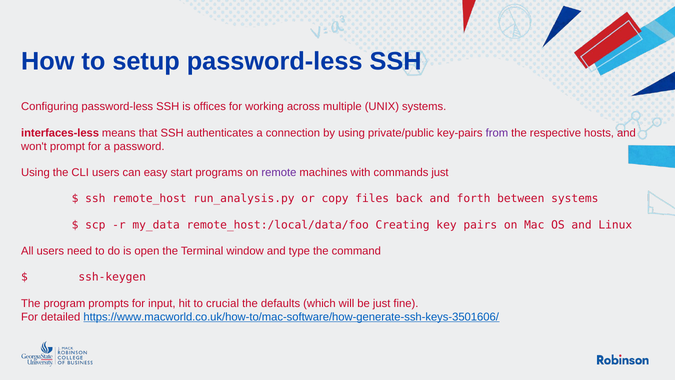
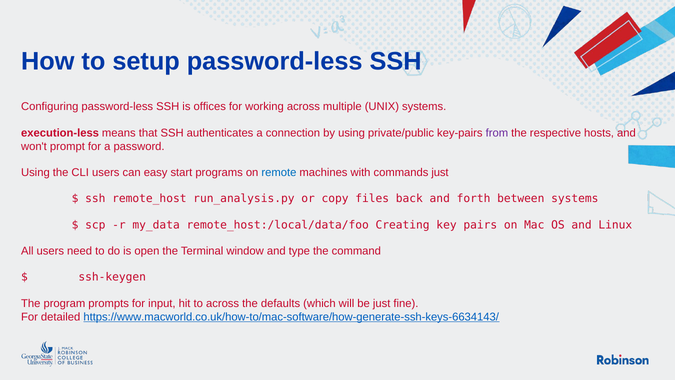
interfaces-less: interfaces-less -> execution-less (60, 133)
remote colour: purple -> blue (279, 172)
to crucial: crucial -> across (223, 303)
https://www.macworld.co.uk/how-to/mac-software/how-generate-ssh-keys-3501606/: https://www.macworld.co.uk/how-to/mac-software/how-generate-ssh-keys-3501606/ -> https://www.macworld.co.uk/how-to/mac-software/how-generate-ssh-keys-6634143/ (291, 317)
